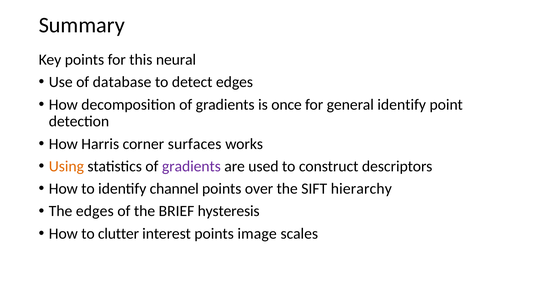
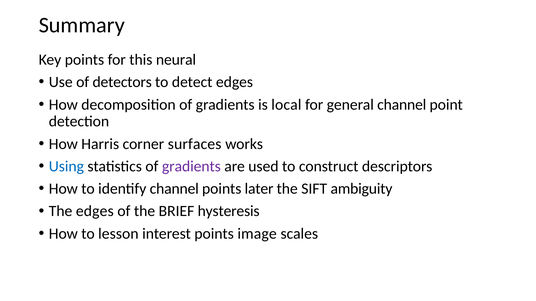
database: database -> detectors (122, 82)
once: once -> local (286, 105)
general identify: identify -> channel (402, 105)
Using colour: orange -> blue (66, 167)
over: over -> later (259, 189)
hierarchy: hierarchy -> ambiguity (361, 189)
clutter: clutter -> lesson (118, 234)
